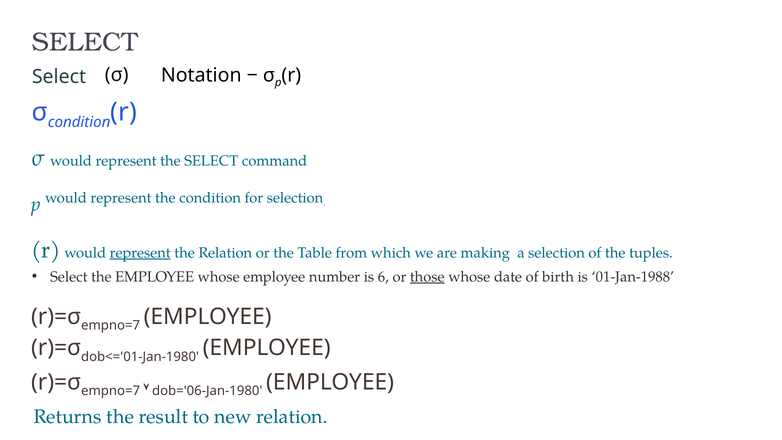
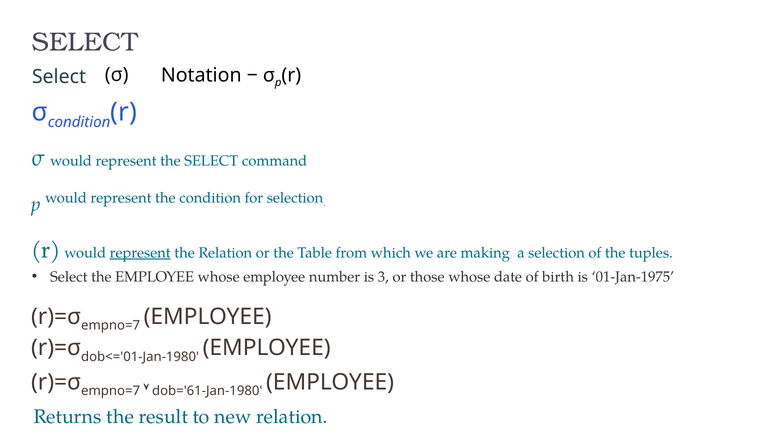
6: 6 -> 3 (383, 277)
those underline: present -> none (427, 277)
01-Jan-1988: 01-Jan-1988 -> 01-Jan-1975 (633, 277)
dob='06-Jan-1980: dob='06-Jan-1980 -> dob='61-Jan-1980 (207, 391)
